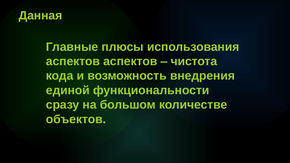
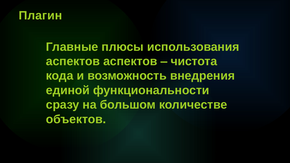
Данная: Данная -> Плагин (40, 15)
